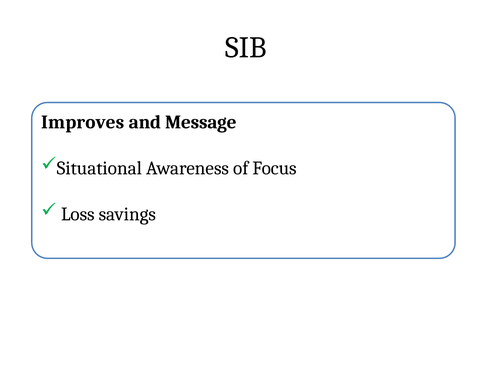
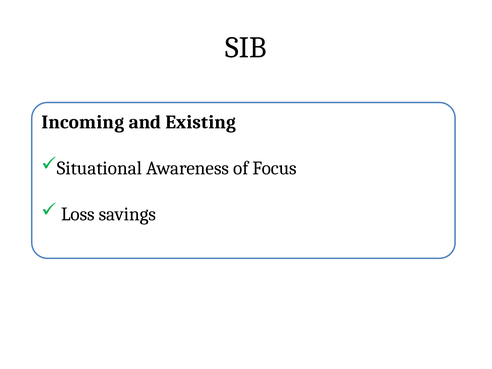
Improves: Improves -> Incoming (83, 122)
Message: Message -> Existing (201, 122)
